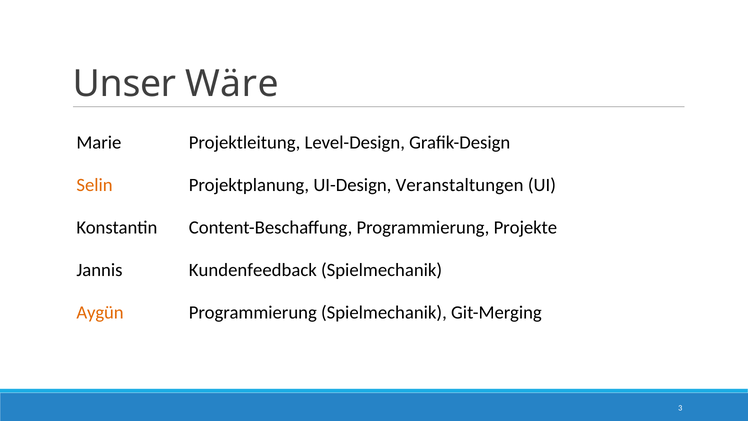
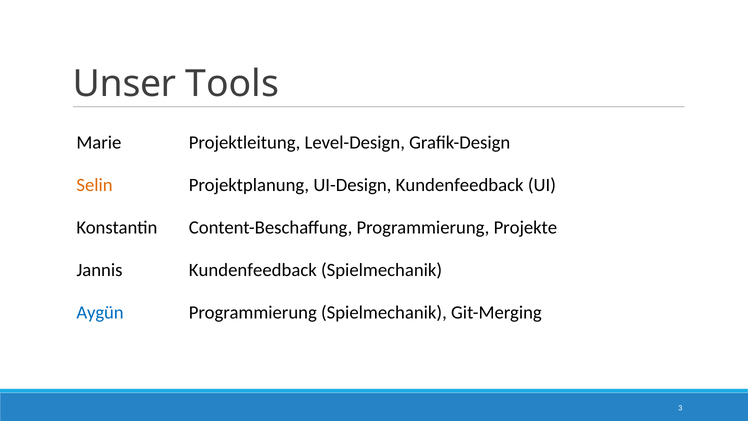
Wäre: Wäre -> Tools (232, 84)
UI-Design Veranstaltungen: Veranstaltungen -> Kundenfeedback (460, 185)
Aygün colour: orange -> blue (100, 313)
